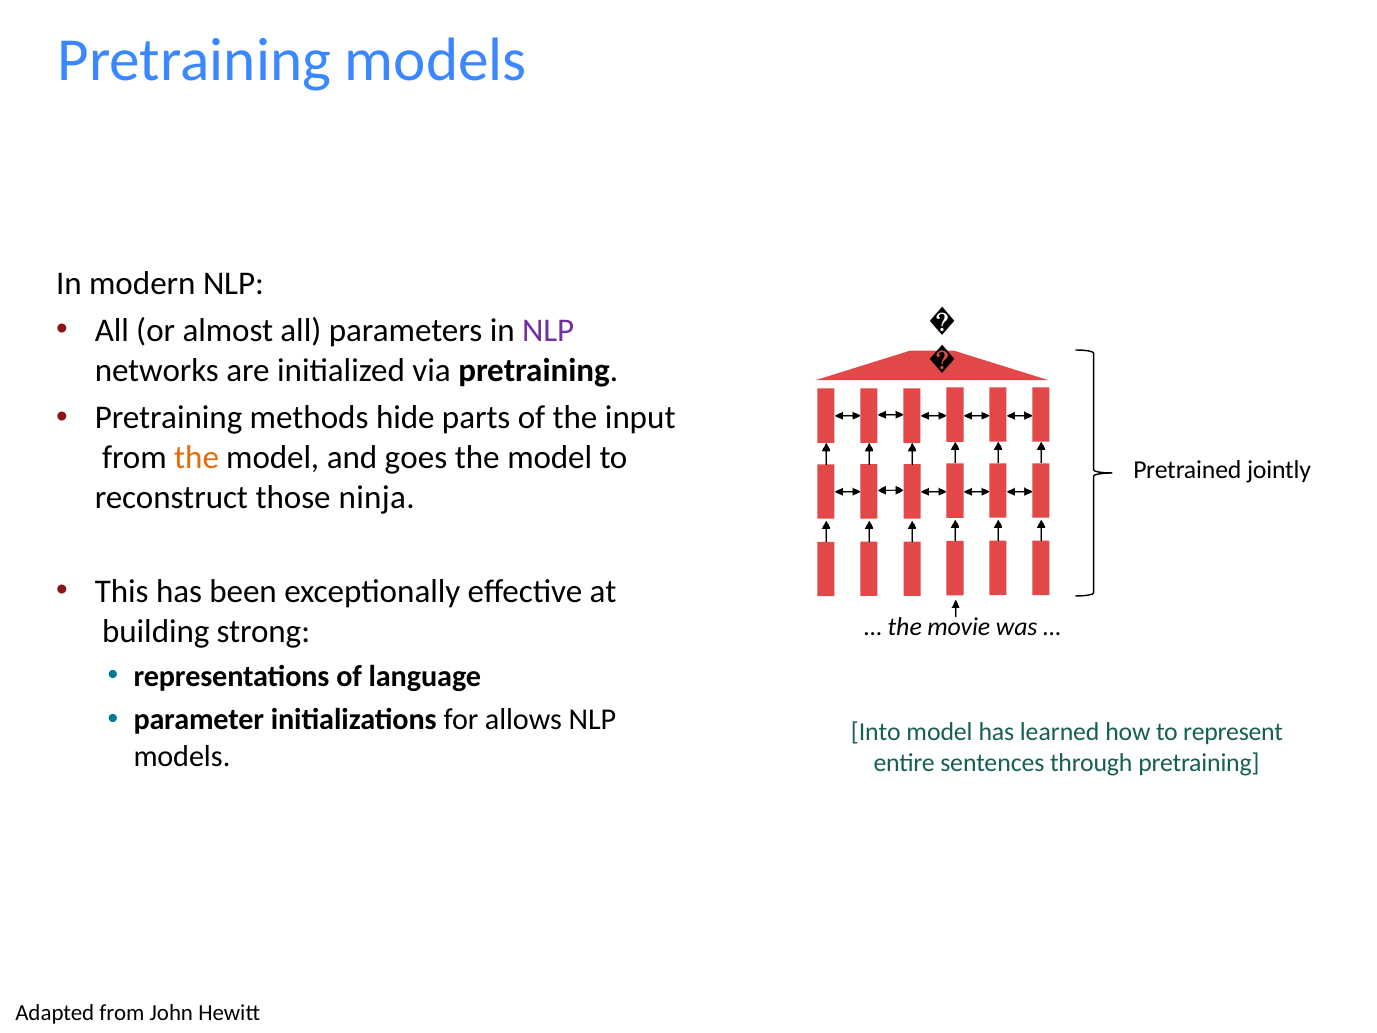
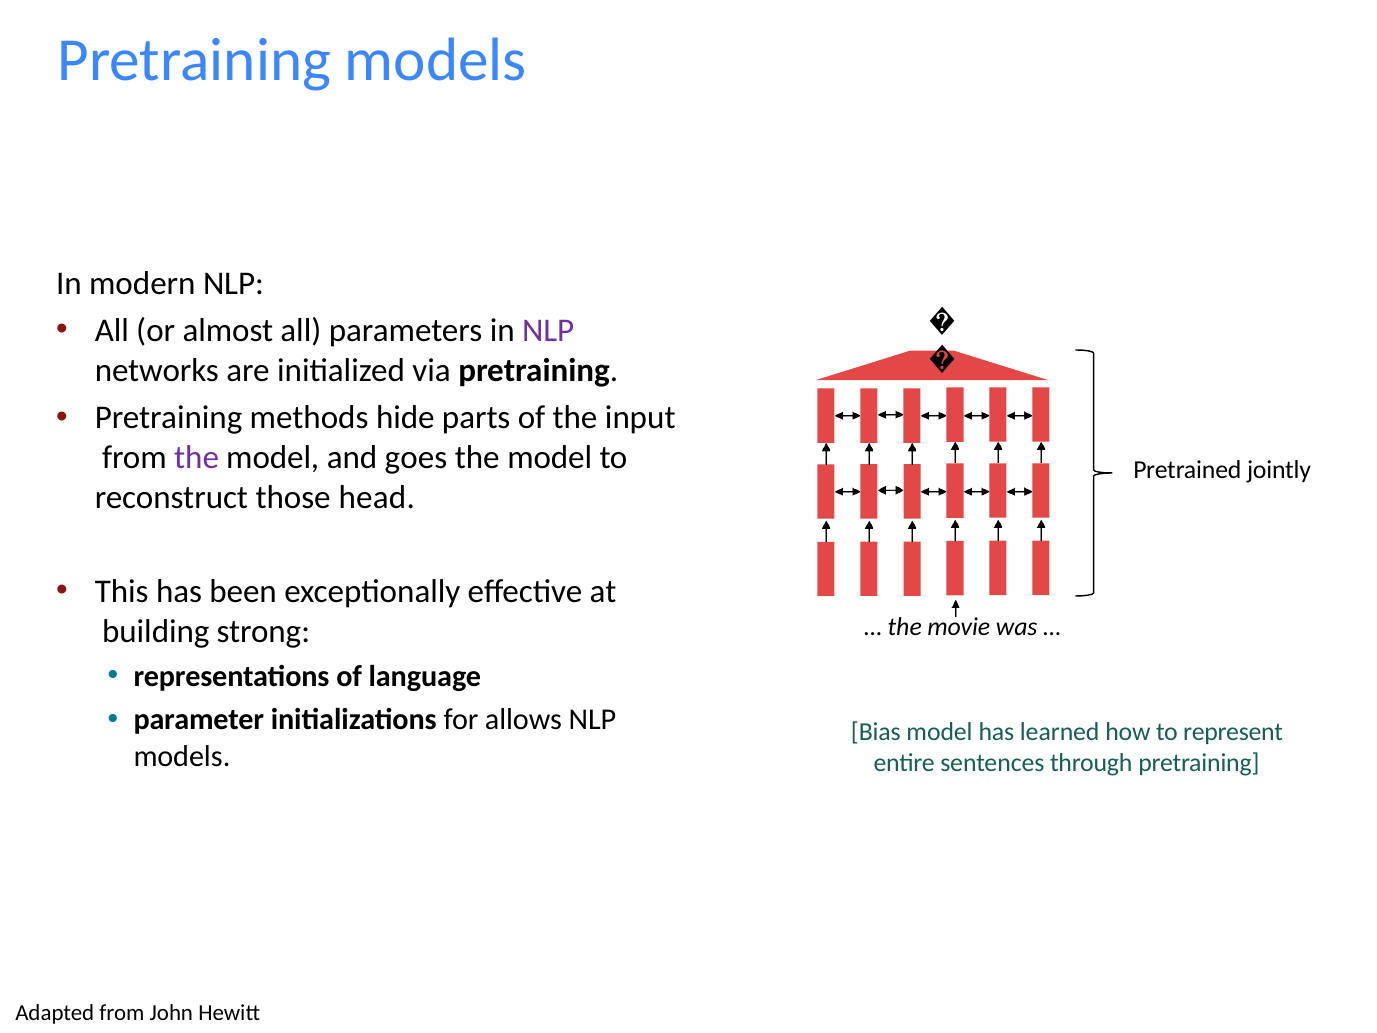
the colour: orange -> purple (197, 458)
ninja: ninja -> head (377, 497)
Into: Into -> Bias (876, 732)
